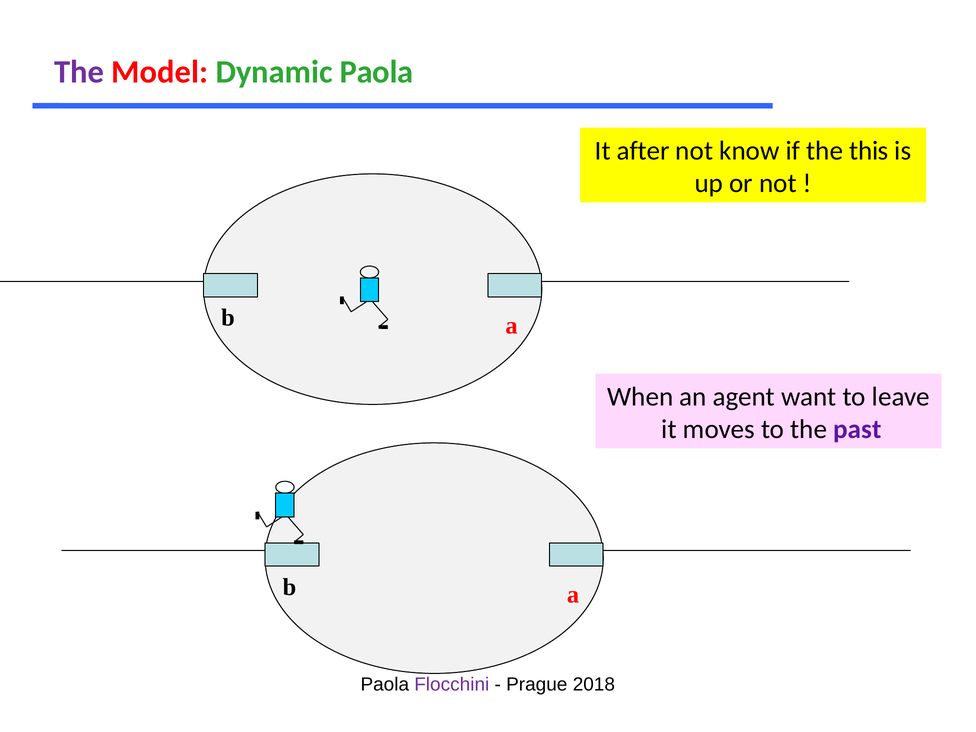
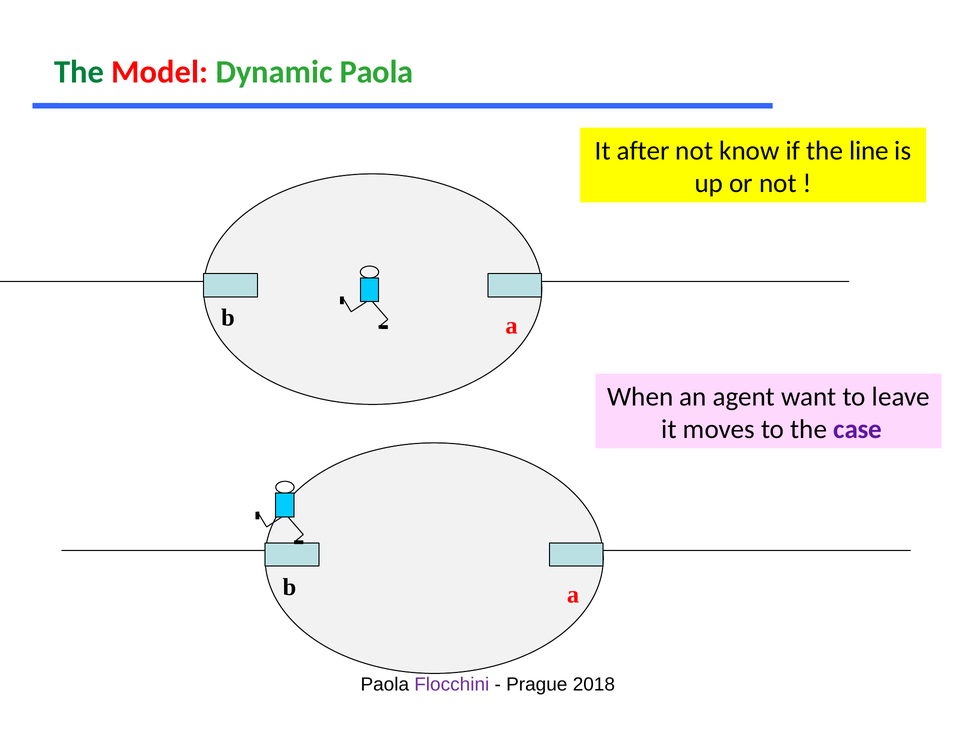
The colour: purple -> green (79, 72)
this: this -> line (869, 151)
past: past -> case (858, 429)
